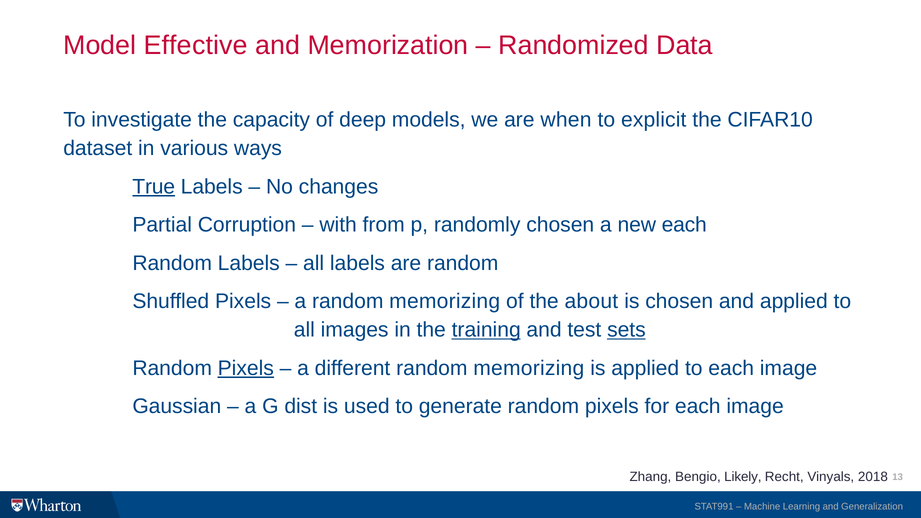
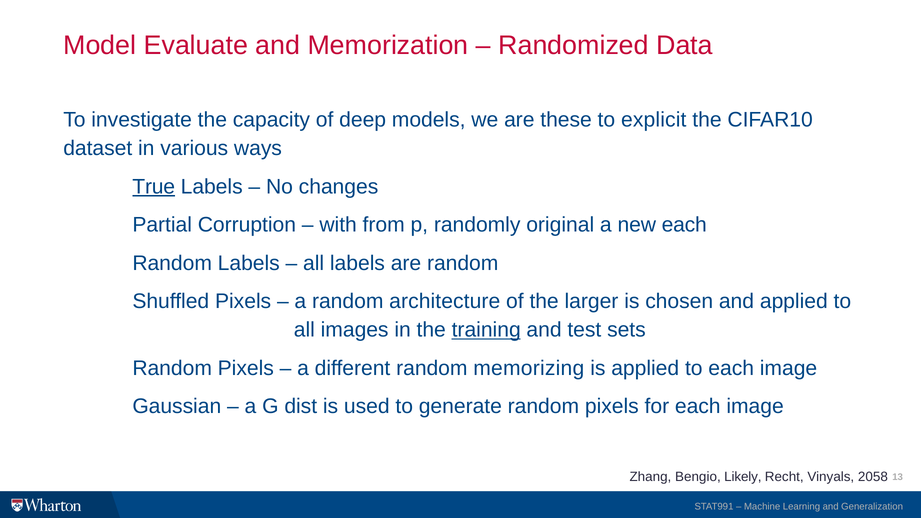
Effective: Effective -> Evaluate (196, 45)
when: when -> these (566, 120)
randomly chosen: chosen -> original (560, 225)
a random memorizing: memorizing -> architecture (445, 301)
about: about -> larger (591, 301)
sets underline: present -> none (626, 330)
Pixels underline: present -> none (246, 368)
2018: 2018 -> 2058 (873, 477)
